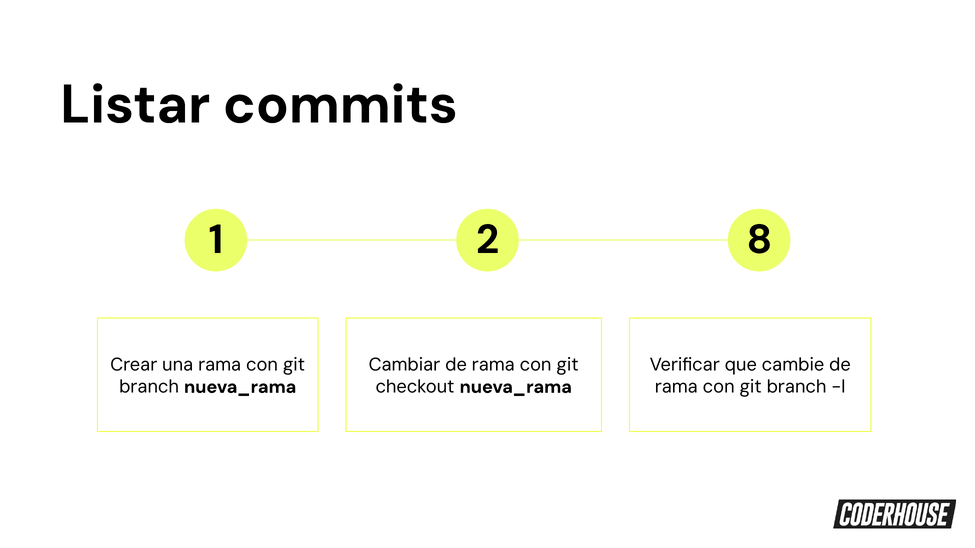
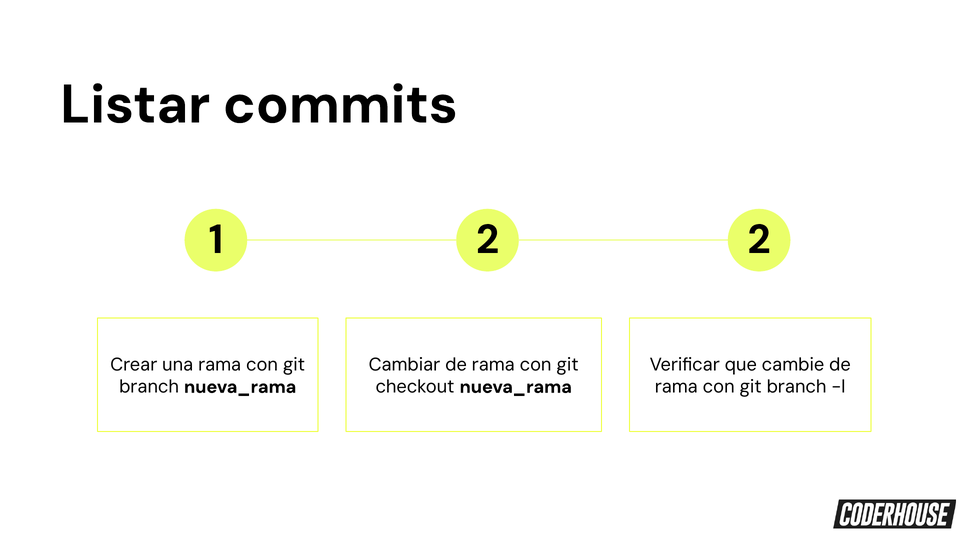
2 8: 8 -> 2 (759, 240)
